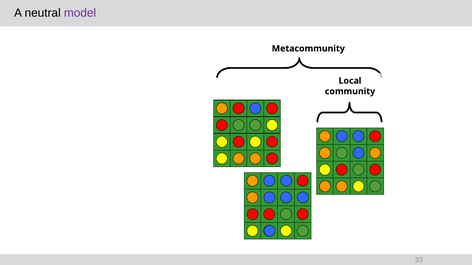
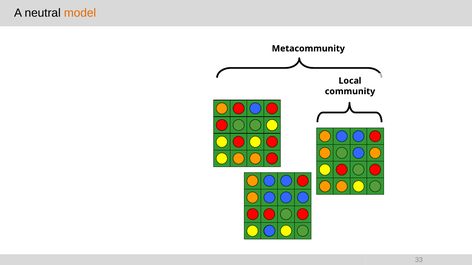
model colour: purple -> orange (80, 13)
